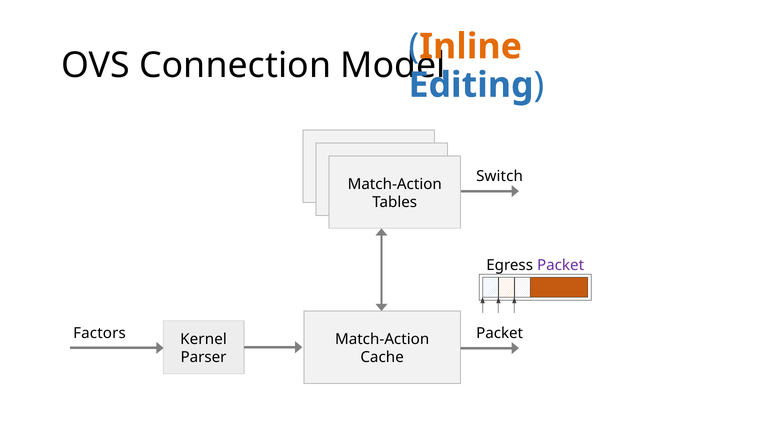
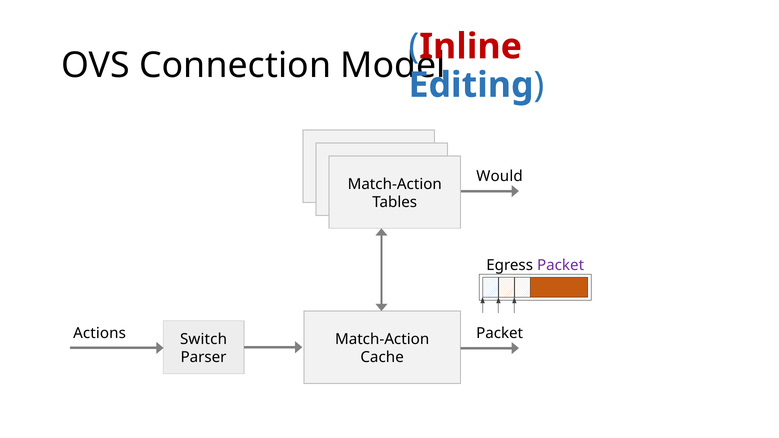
Inline colour: orange -> red (471, 47)
Switch: Switch -> Would (500, 176)
Factors: Factors -> Actions (100, 334)
Kernel: Kernel -> Switch (204, 339)
